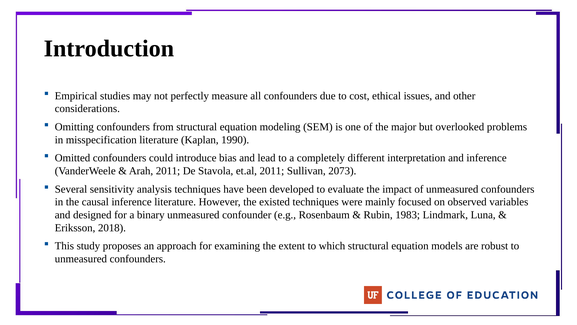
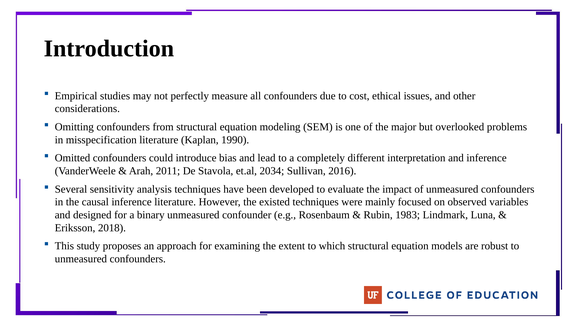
et.al 2011: 2011 -> 2034 (272, 171)
2073: 2073 -> 2016 (342, 171)
